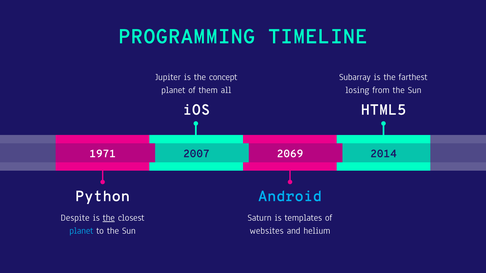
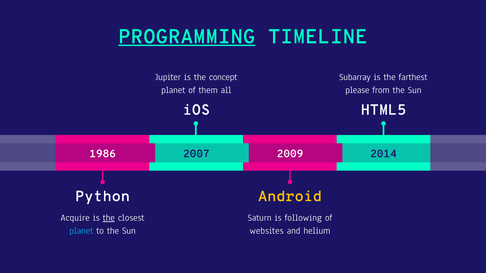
PROGRAMMING underline: none -> present (187, 37)
losing: losing -> please (357, 90)
1971: 1971 -> 1986 (103, 154)
2069: 2069 -> 2009 (290, 154)
Android colour: light blue -> yellow (290, 197)
Despite: Despite -> Acquire (75, 218)
templates: templates -> following (303, 218)
